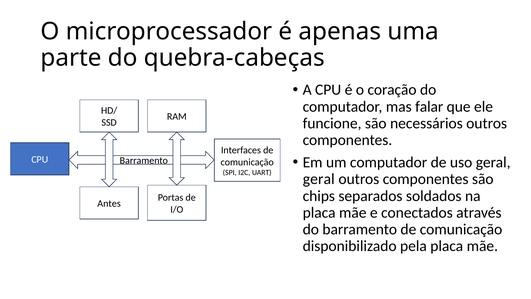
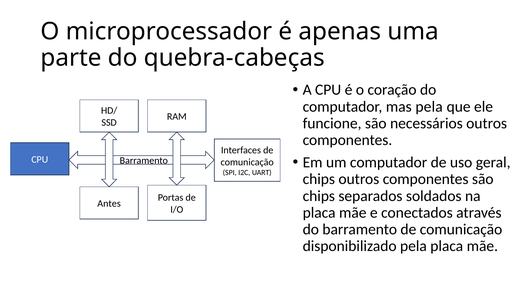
mas falar: falar -> pela (429, 107)
geral: geral -> chips (319, 179)
